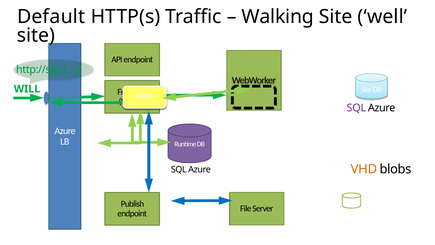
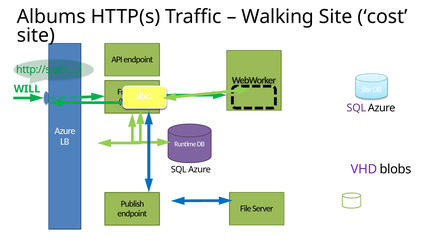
Default: Default -> Albums (51, 17)
well: well -> cost (383, 17)
VHD colour: orange -> purple (364, 169)
